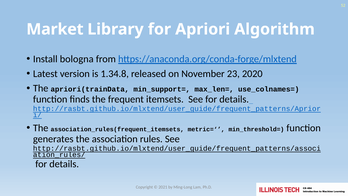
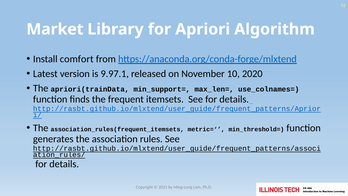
bologna: bologna -> comfort (77, 59)
1.34.8: 1.34.8 -> 9.97.1 (115, 74)
23: 23 -> 10 (233, 74)
